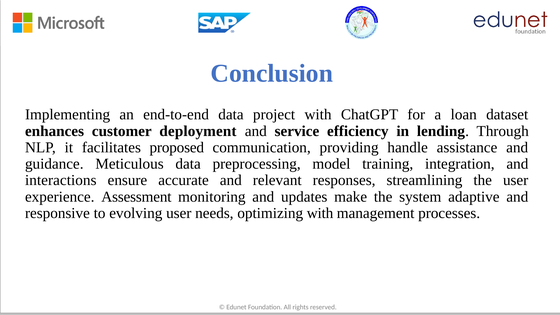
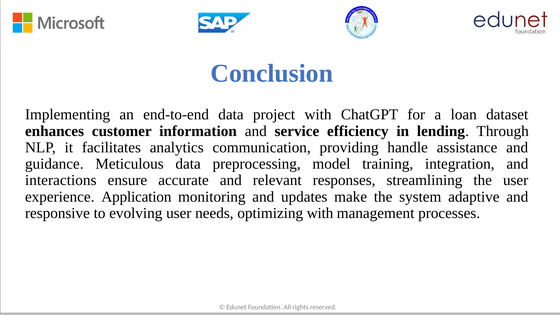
deployment: deployment -> information (198, 131)
proposed: proposed -> analytics (177, 147)
Assessment: Assessment -> Application (136, 197)
